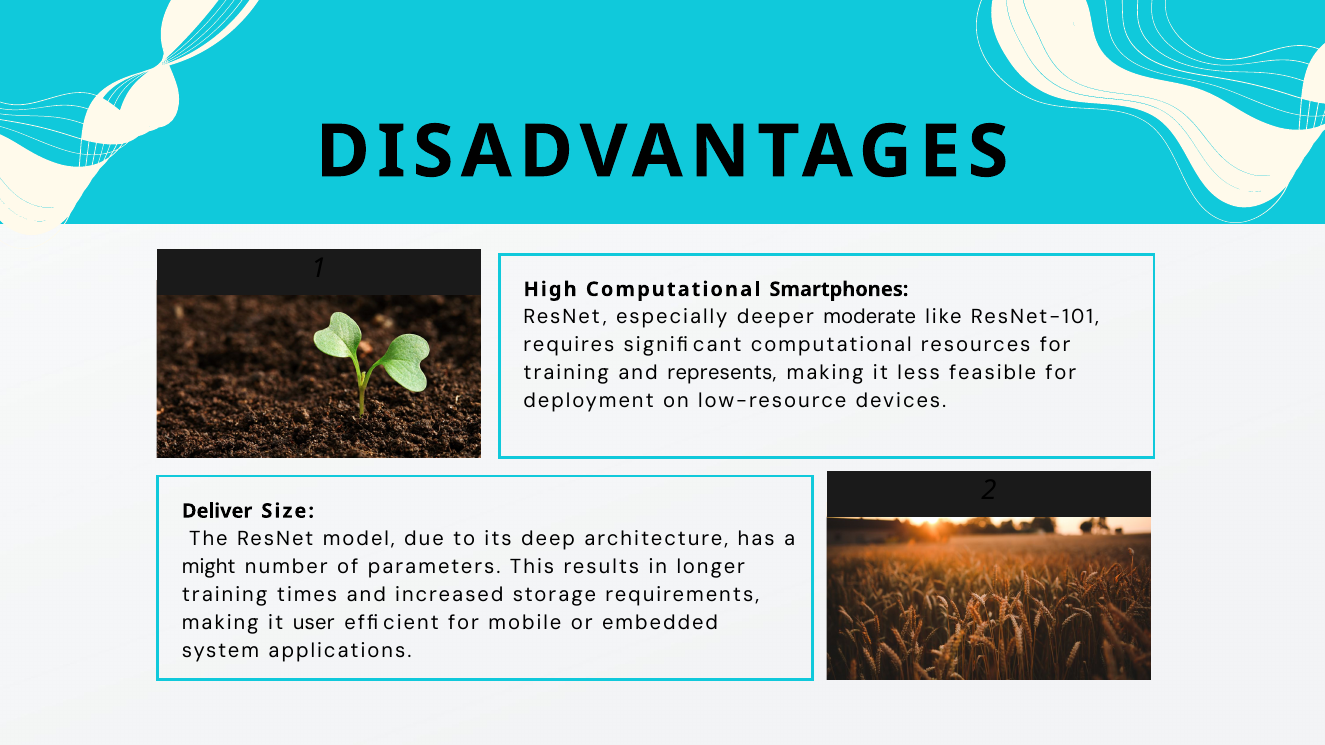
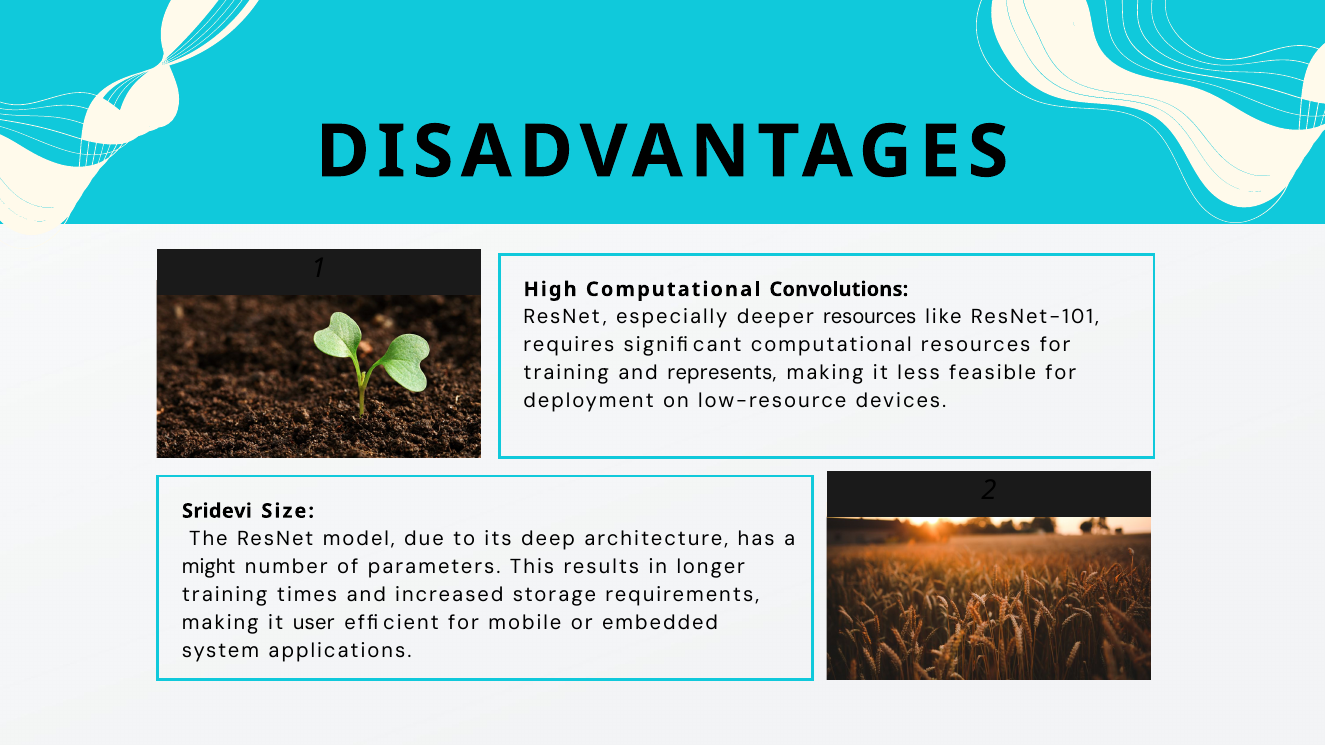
Smartphones: Smartphones -> Convolutions (839, 289)
deeper moderate: moderate -> resources (870, 317)
Deliver: Deliver -> Sridevi (217, 511)
